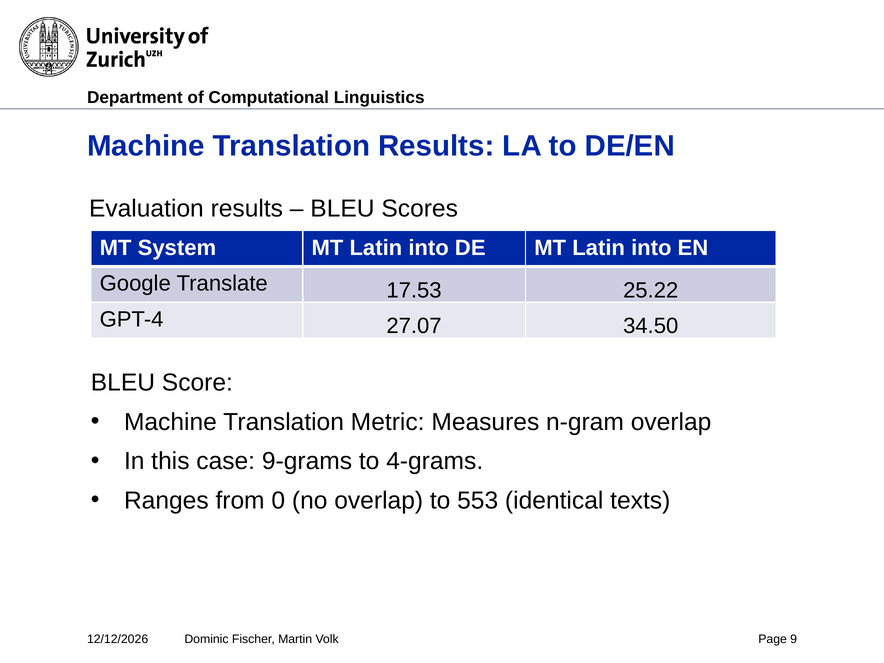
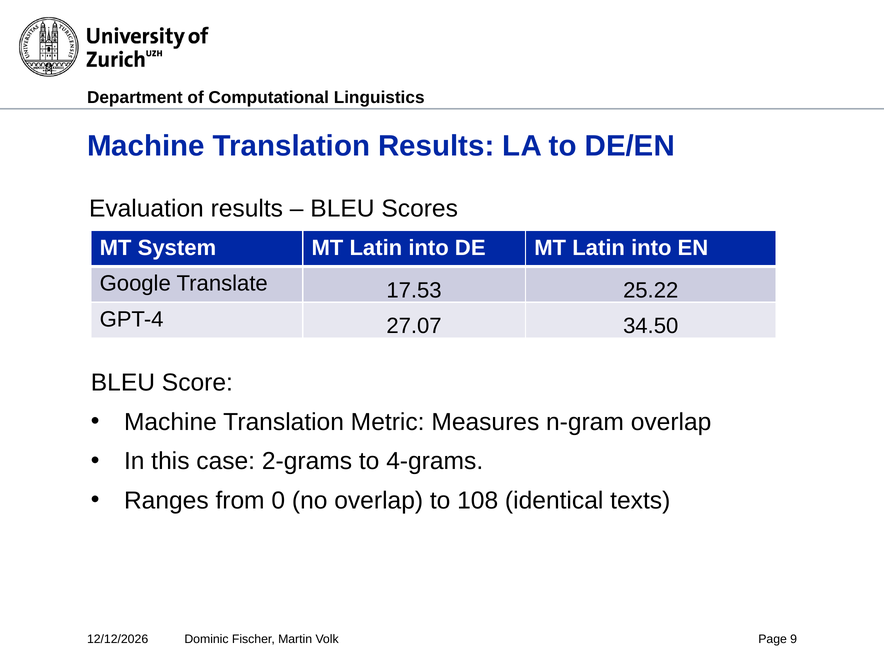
9-grams: 9-grams -> 2-grams (307, 461)
553: 553 -> 108 (478, 501)
